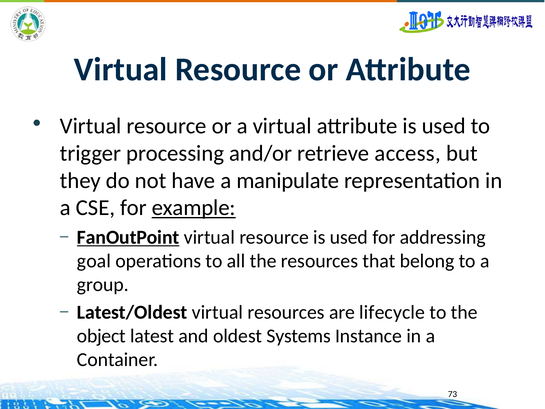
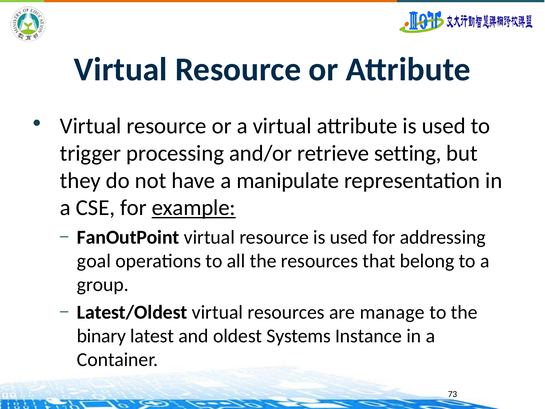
access: access -> setting (408, 153)
FanOutPoint underline: present -> none (128, 237)
lifecycle: lifecycle -> manage (392, 312)
object: object -> binary (101, 336)
